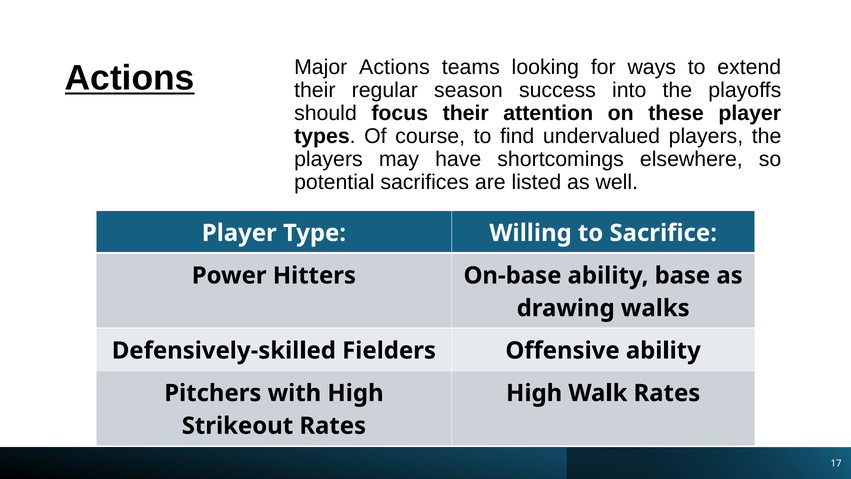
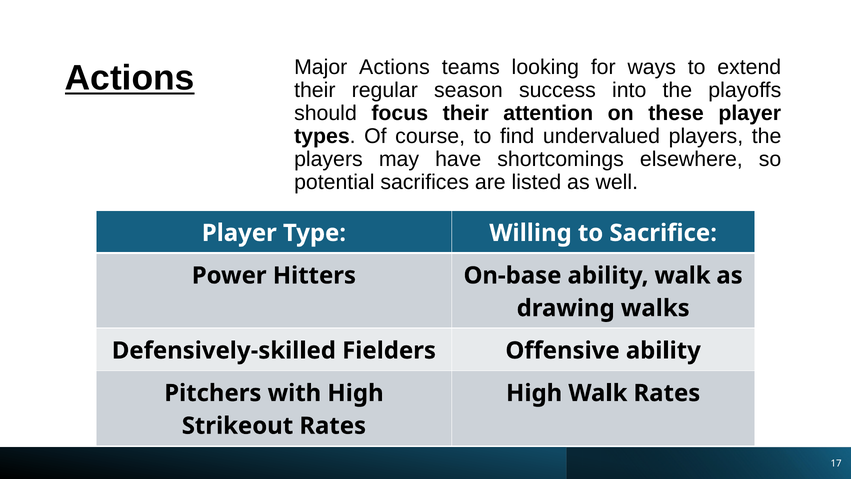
ability base: base -> walk (682, 275)
